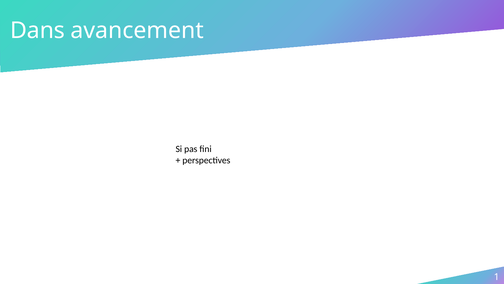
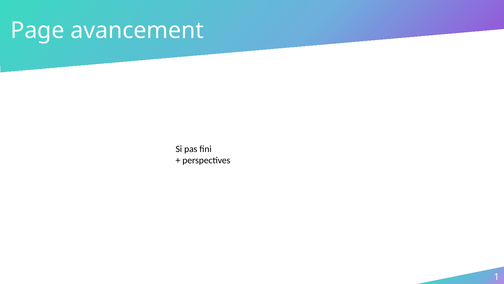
Dans: Dans -> Page (37, 30)
